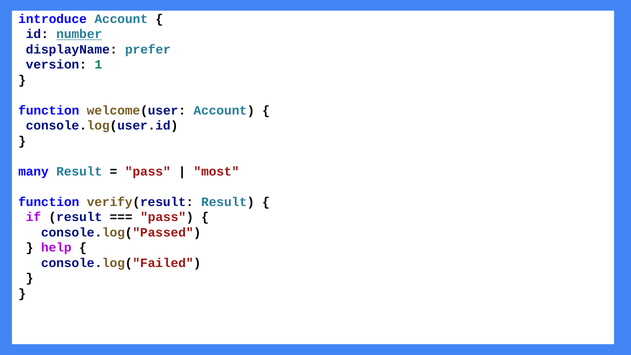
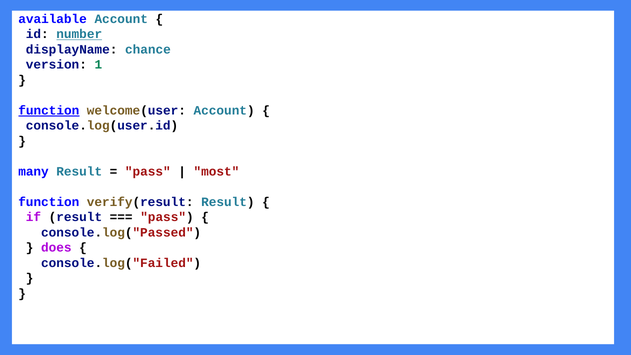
introduce: introduce -> available (53, 19)
prefer: prefer -> chance (148, 49)
function underline: none -> present (49, 110)
help: help -> does (56, 248)
